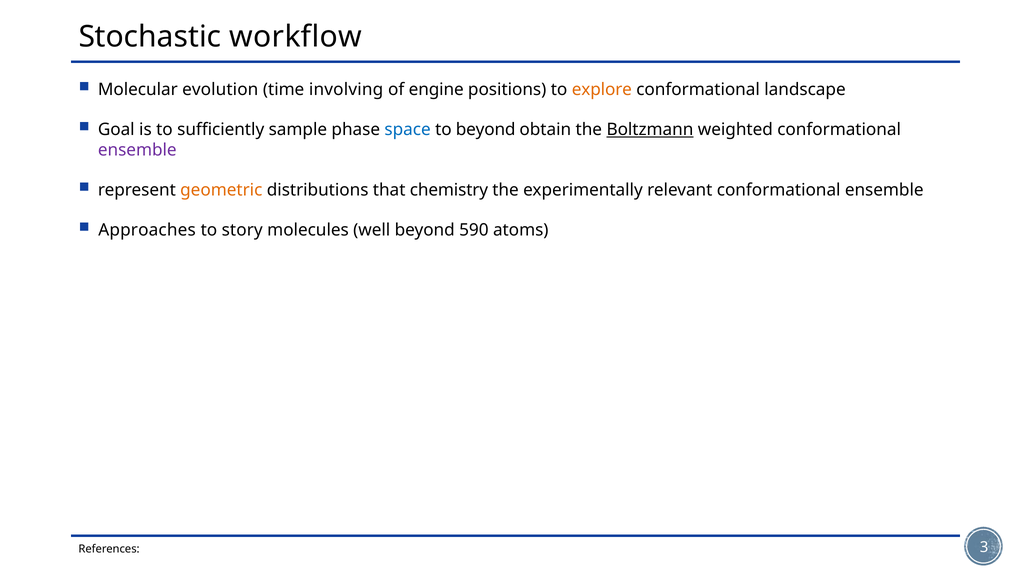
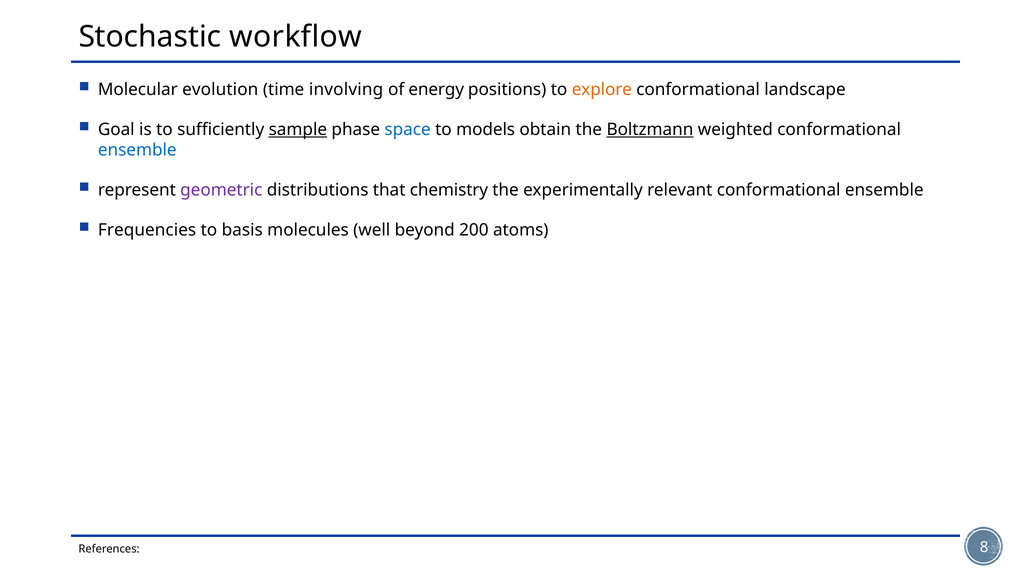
engine: engine -> energy (436, 89)
sample underline: none -> present (298, 129)
to beyond: beyond -> models (486, 129)
ensemble colour: purple -> blue (137, 150)
geometric colour: orange -> purple (221, 190)
Approaches: Approaches -> Frequencies (147, 230)
story: story -> basis (242, 230)
590: 590 -> 200 (474, 230)
3: 3 -> 8 (984, 547)
